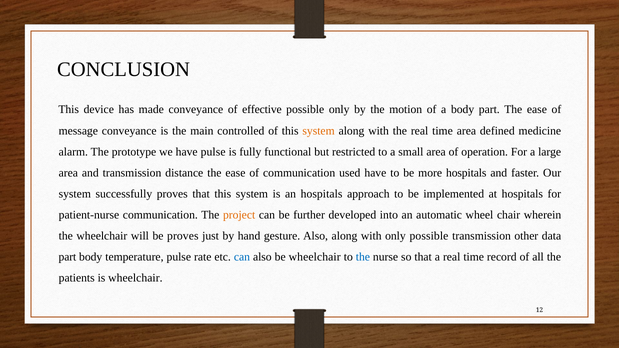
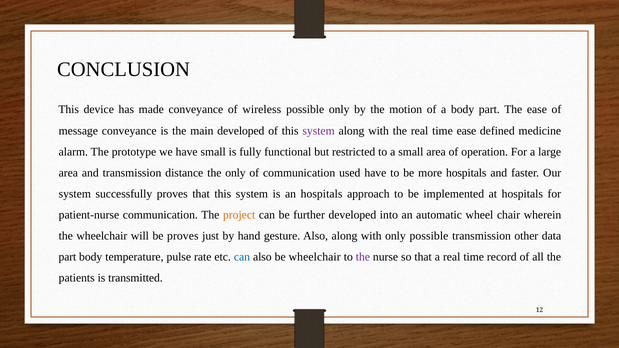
effective: effective -> wireless (262, 110)
main controlled: controlled -> developed (241, 131)
system colour: orange -> purple (319, 131)
time area: area -> ease (466, 131)
have pulse: pulse -> small (213, 152)
distance the ease: ease -> only (235, 173)
the colour: blue -> purple (363, 257)
is wheelchair: wheelchair -> transmitted (135, 278)
